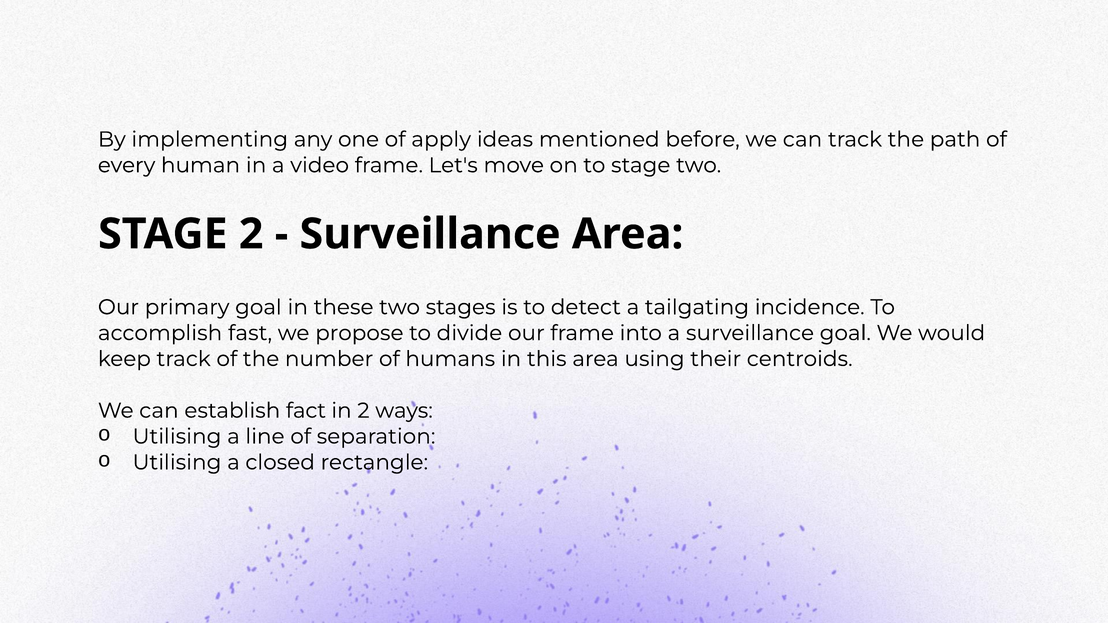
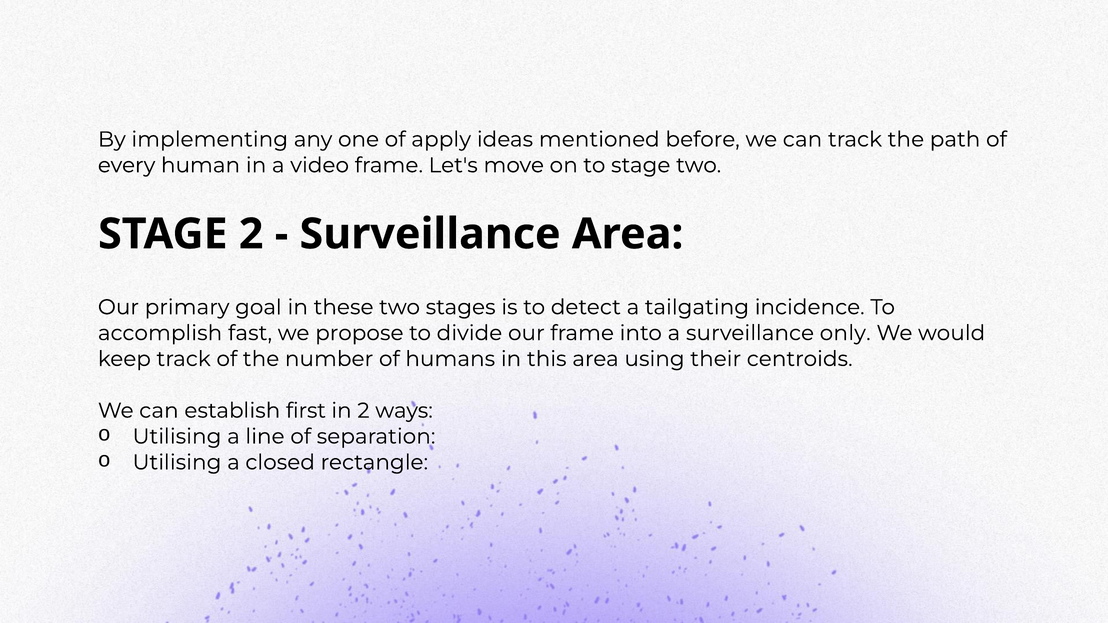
surveillance goal: goal -> only (845, 333)
fact: fact -> first (306, 411)
